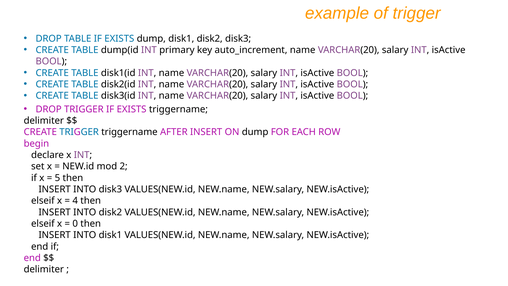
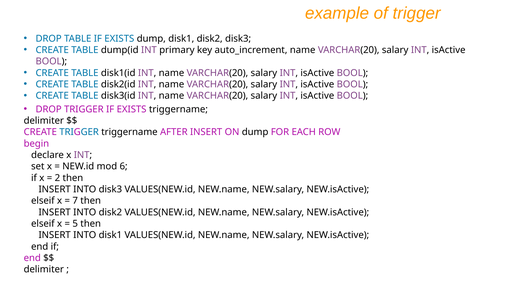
2: 2 -> 6 (124, 166)
5: 5 -> 2 (57, 178)
4: 4 -> 7 (75, 201)
0: 0 -> 5 (75, 223)
